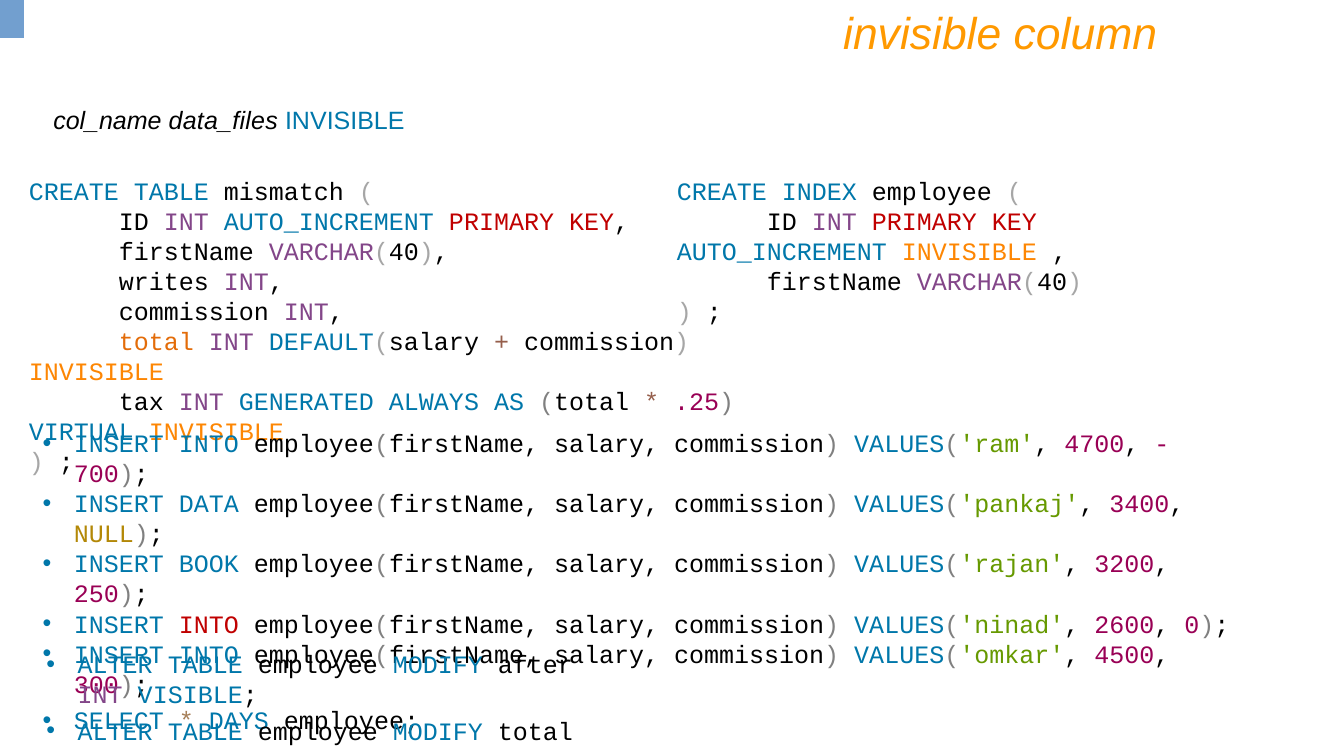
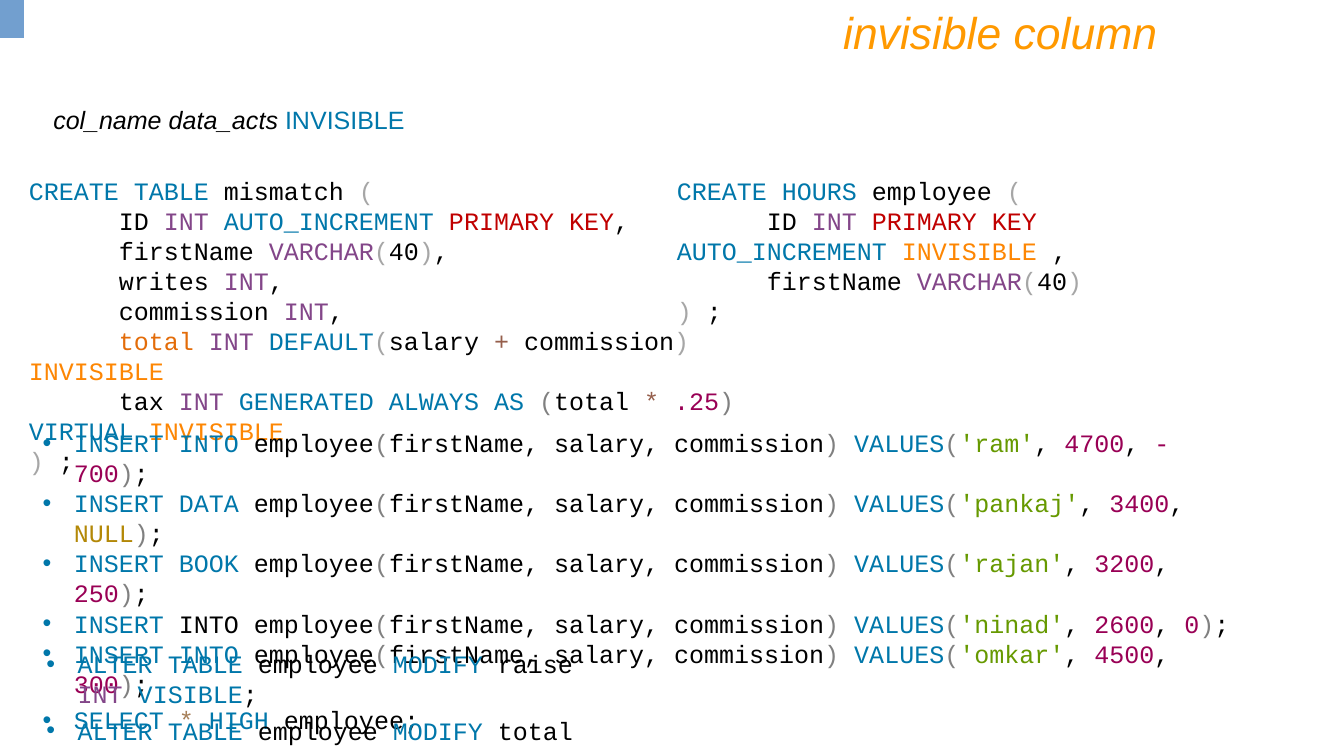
data_files: data_files -> data_acts (223, 121)
INDEX: INDEX -> HOURS (819, 192)
INTO colour: red -> black (209, 624)
after: after -> raise (535, 665)
DAYS: DAYS -> HIGH (239, 721)
